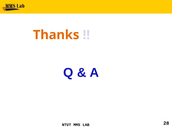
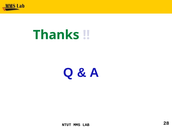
Thanks colour: orange -> green (56, 35)
